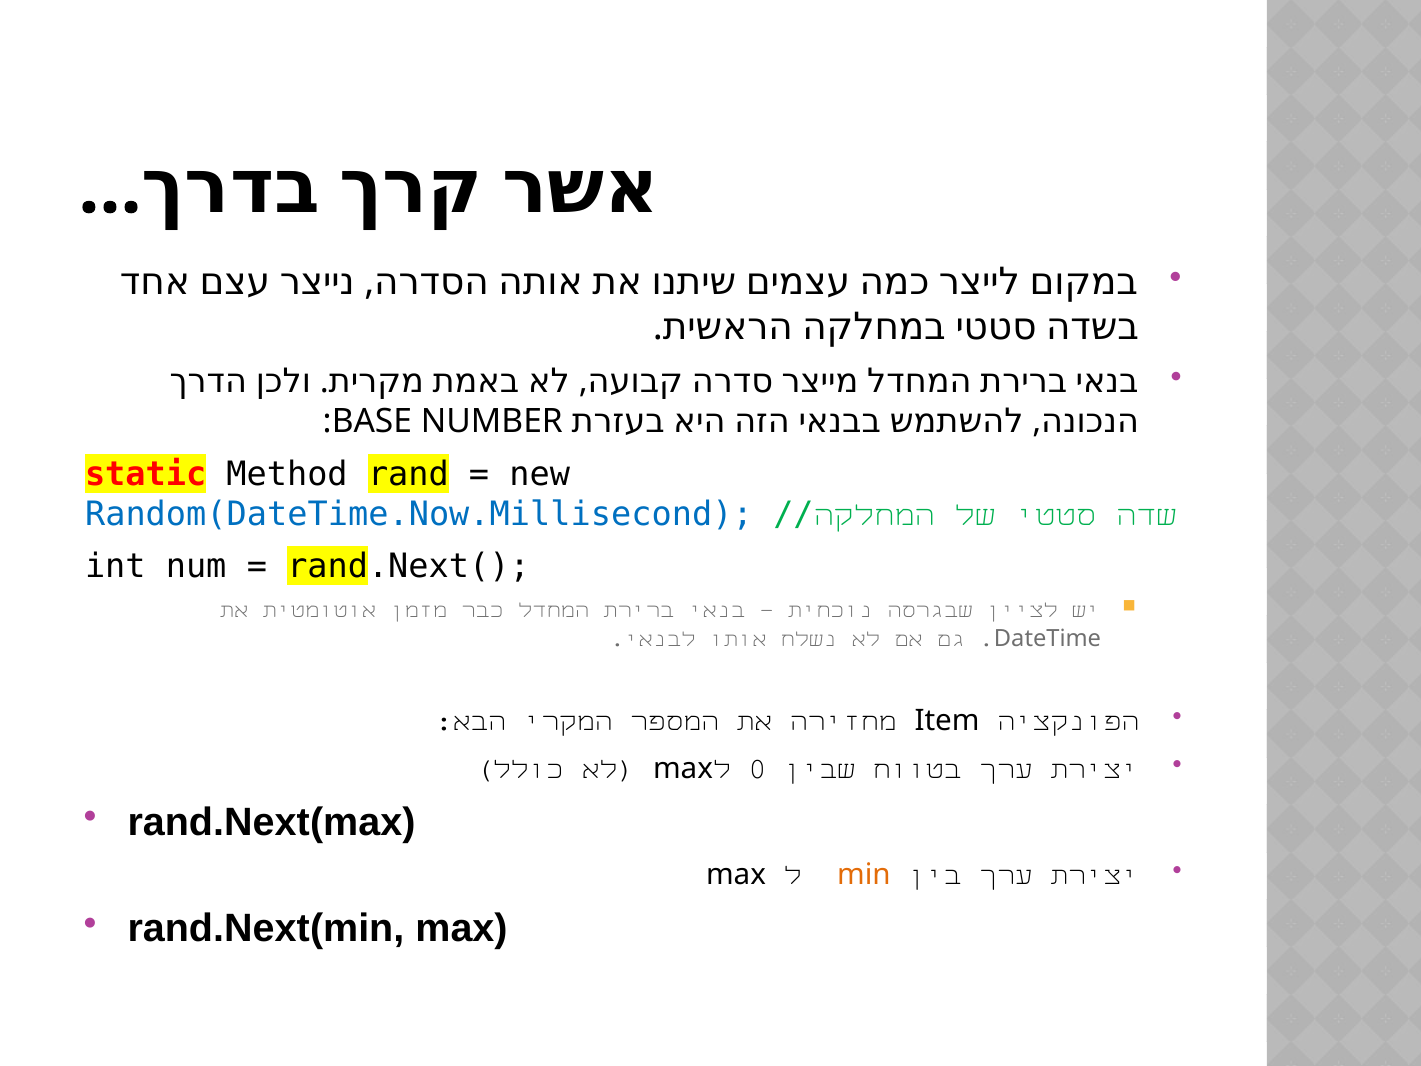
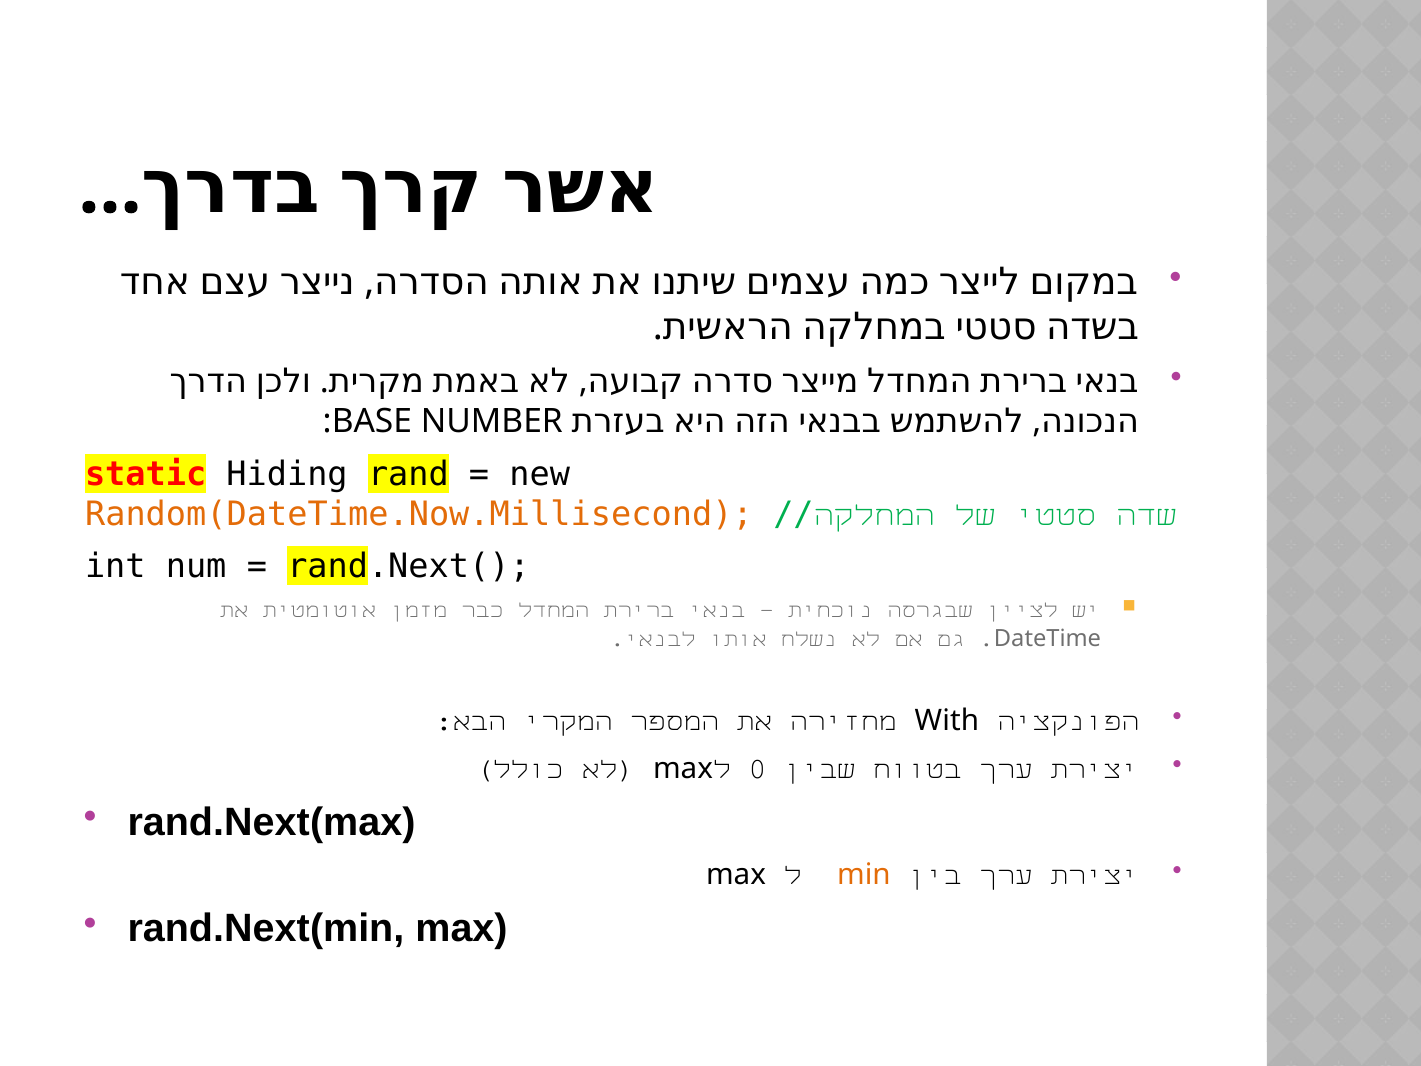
Method: Method -> Hiding (287, 474)
Random(DateTime.Now.Millisecond colour: blue -> orange (419, 514)
Item: Item -> With (947, 721)
